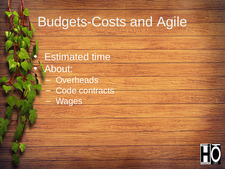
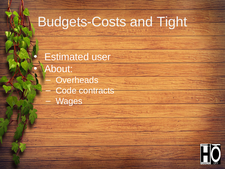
Agile: Agile -> Tight (172, 22)
time: time -> user (101, 57)
